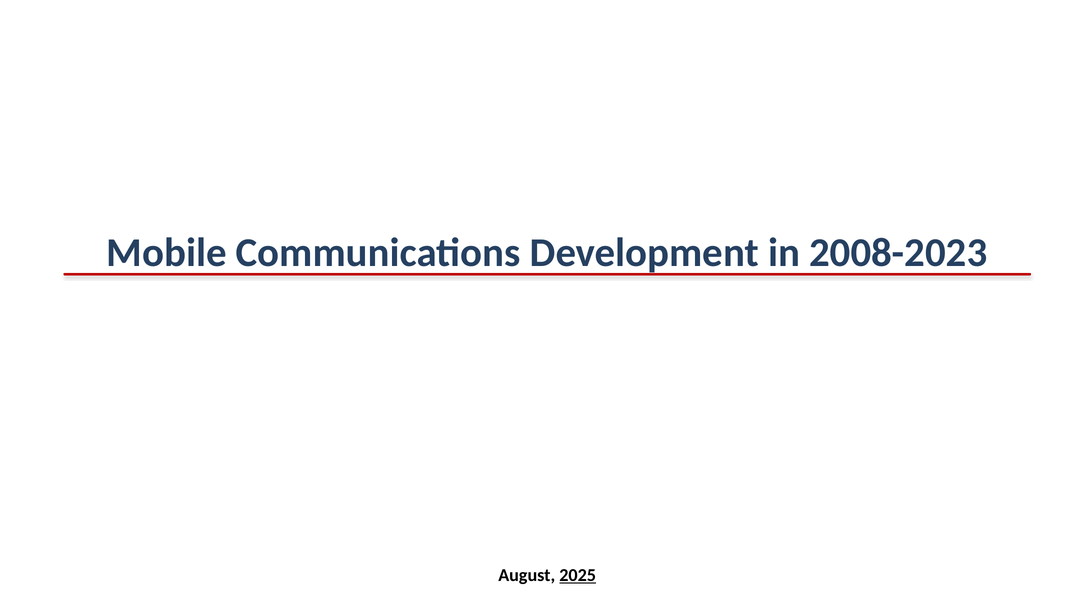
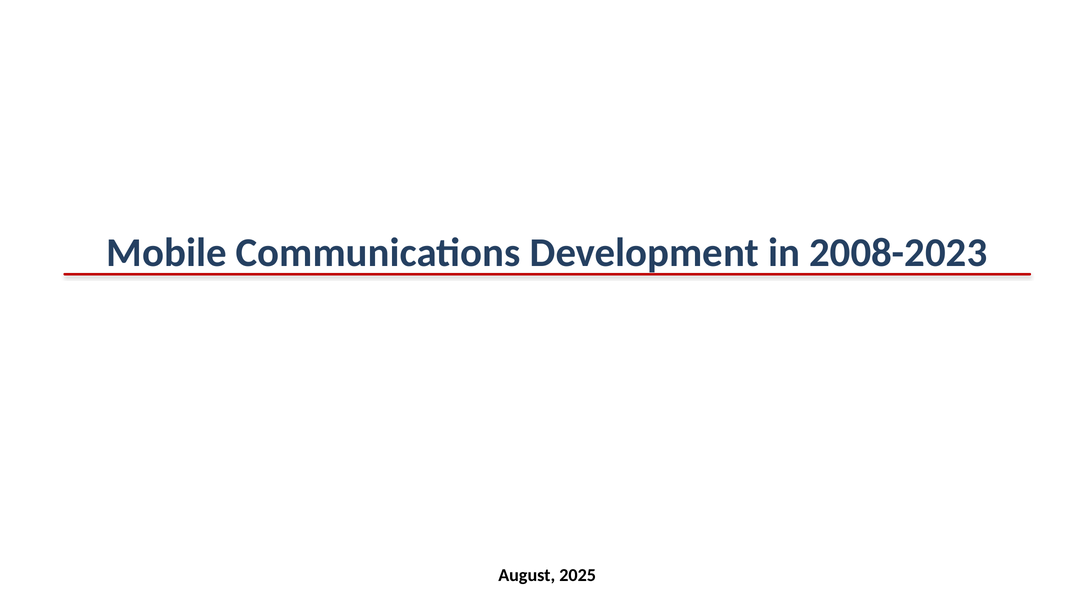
2025 underline: present -> none (578, 576)
